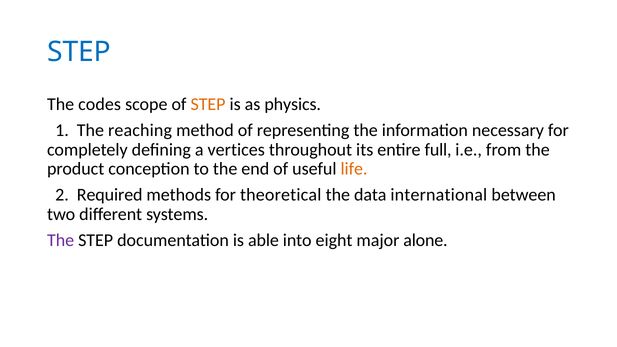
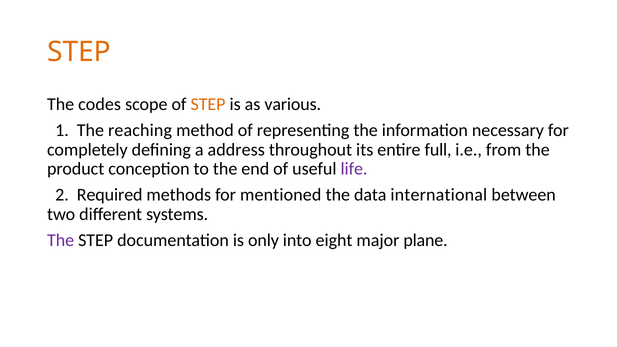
STEP colour: blue -> orange (79, 52)
physics: physics -> various (293, 104)
vertices: vertices -> address (236, 150)
life colour: orange -> purple (354, 169)
theoretical: theoretical -> mentioned (281, 195)
able: able -> only (264, 240)
alone: alone -> plane (425, 240)
